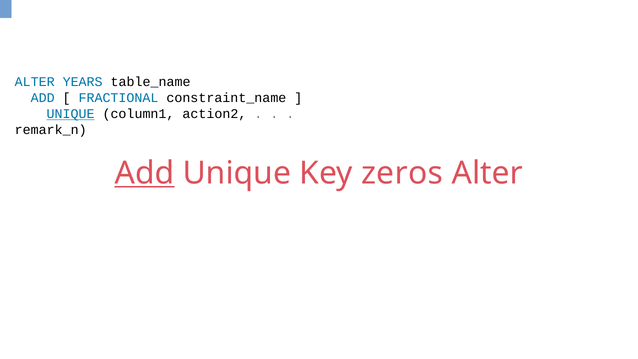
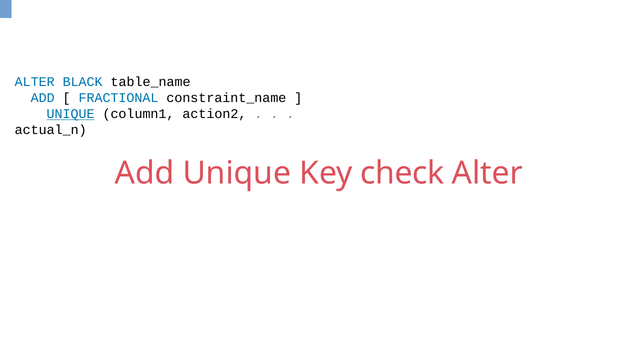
YEARS: YEARS -> BLACK (83, 82)
remark_n: remark_n -> actual_n (51, 130)
Add underline: present -> none (144, 173)
zeros: zeros -> check (402, 173)
